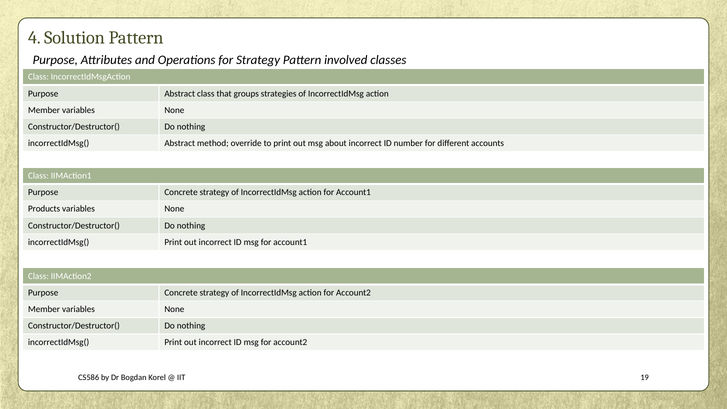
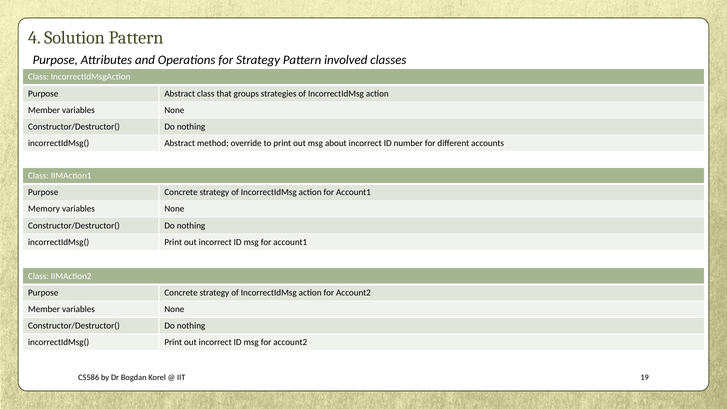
Products: Products -> Memory (44, 209)
